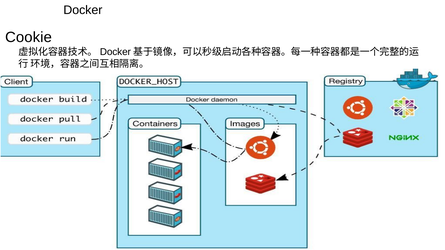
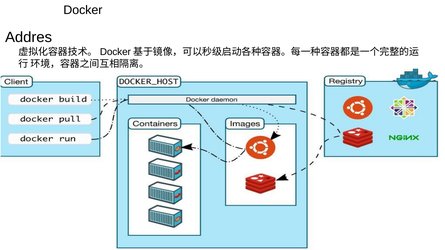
Cookie: Cookie -> Addres (29, 37)
